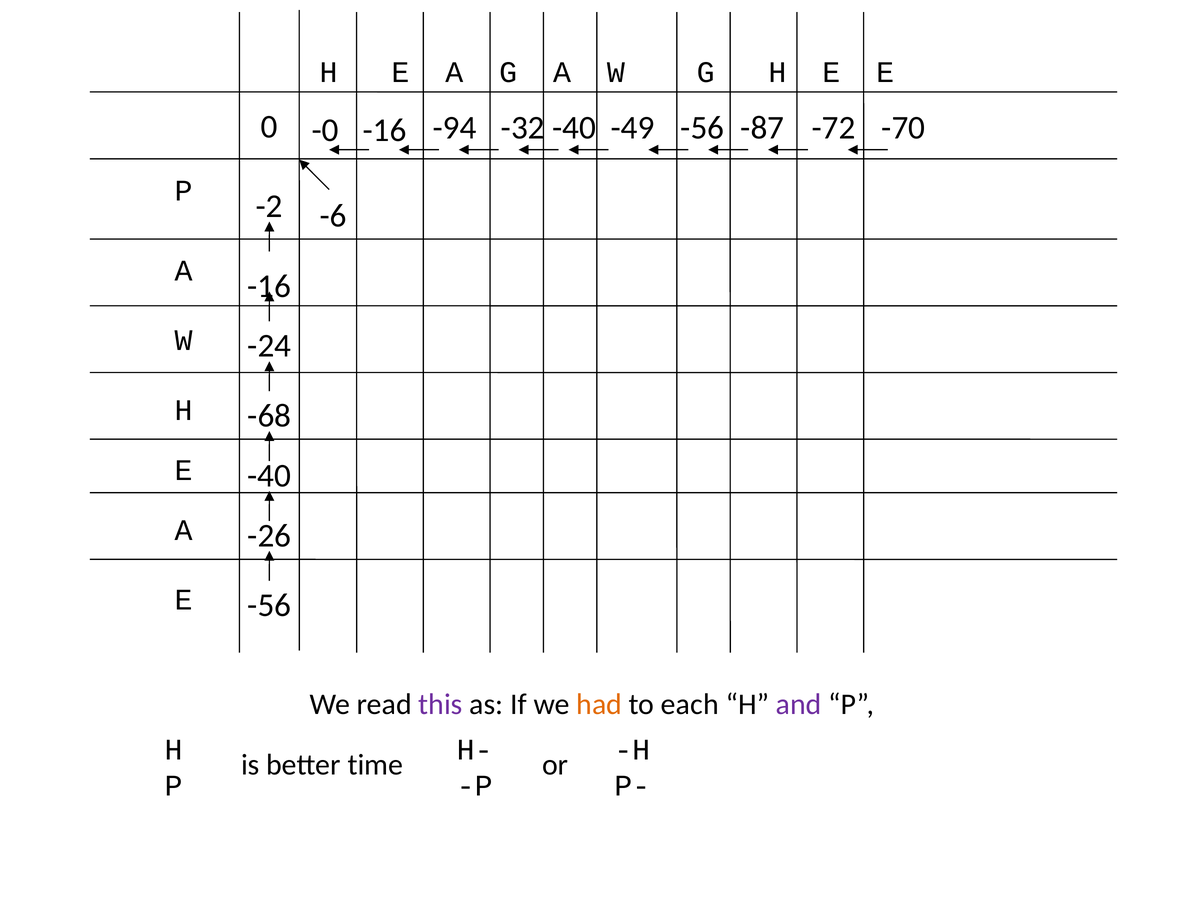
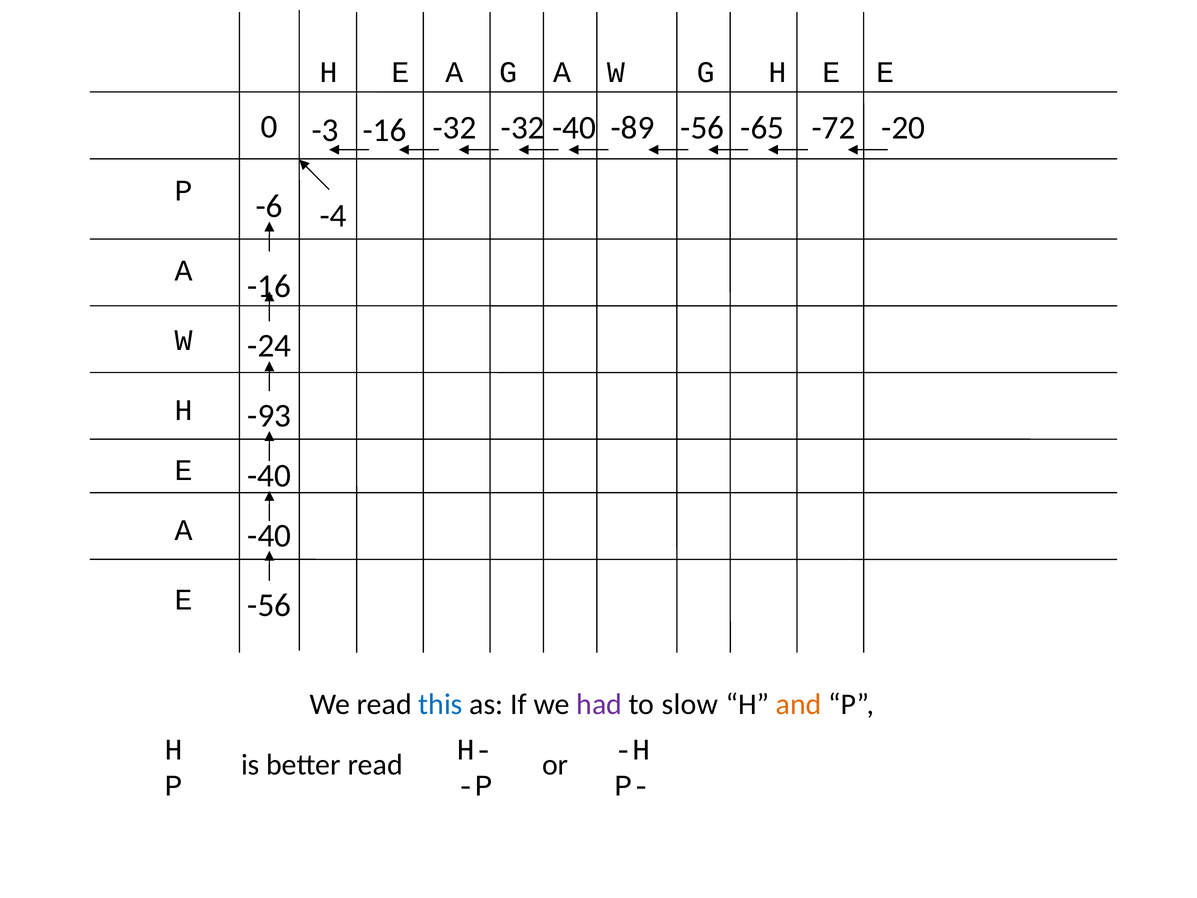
-0: -0 -> -3 (325, 130)
-94: -94 -> -32 (454, 128)
-49: -49 -> -89 (633, 128)
-87: -87 -> -65 (762, 128)
-70: -70 -> -20 (903, 128)
-2: -2 -> -6 (269, 206)
-6: -6 -> -4 (333, 216)
-68: -68 -> -93 (269, 416)
-26: -26 -> -40 (269, 535)
this colour: purple -> blue (441, 704)
had colour: orange -> purple (599, 704)
each: each -> slow (690, 704)
and colour: purple -> orange (799, 704)
better time: time -> read (375, 765)
